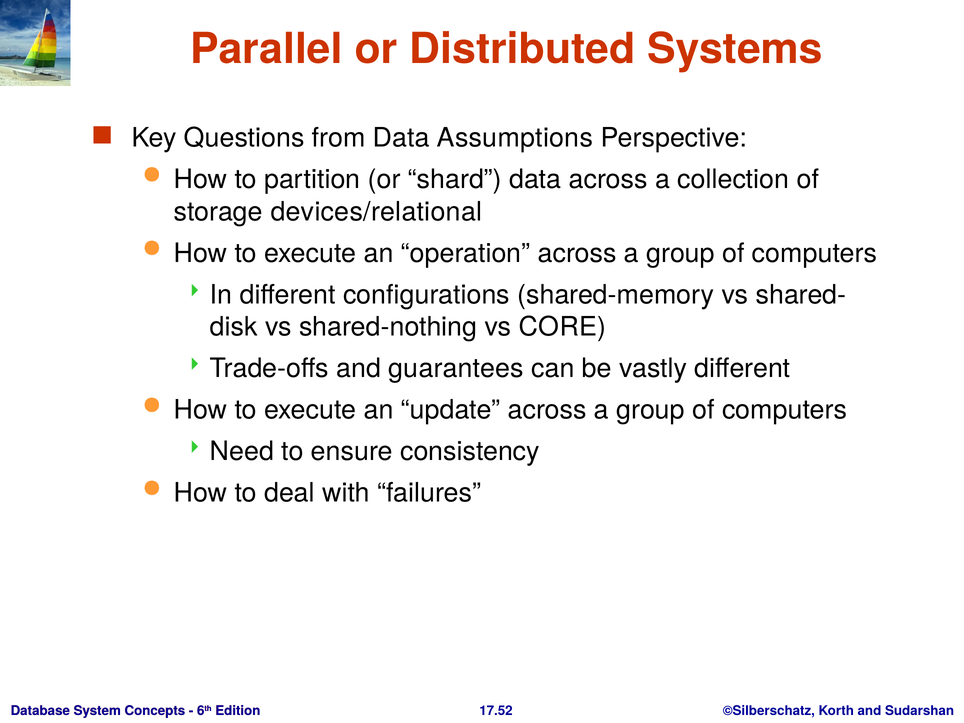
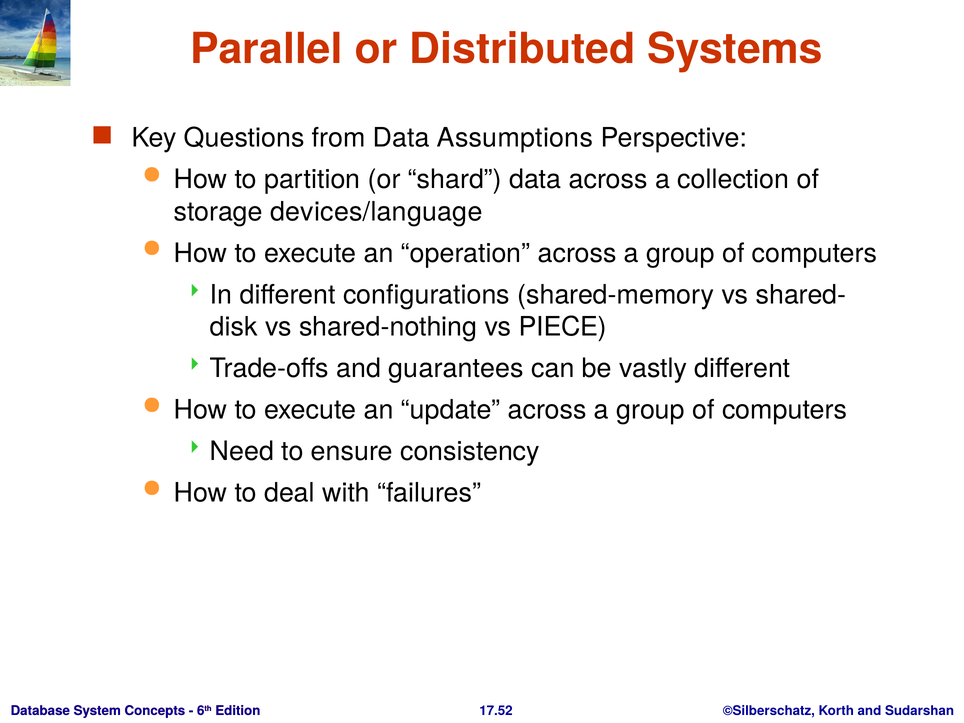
devices/relational: devices/relational -> devices/language (376, 212)
CORE: CORE -> PIECE (563, 327)
